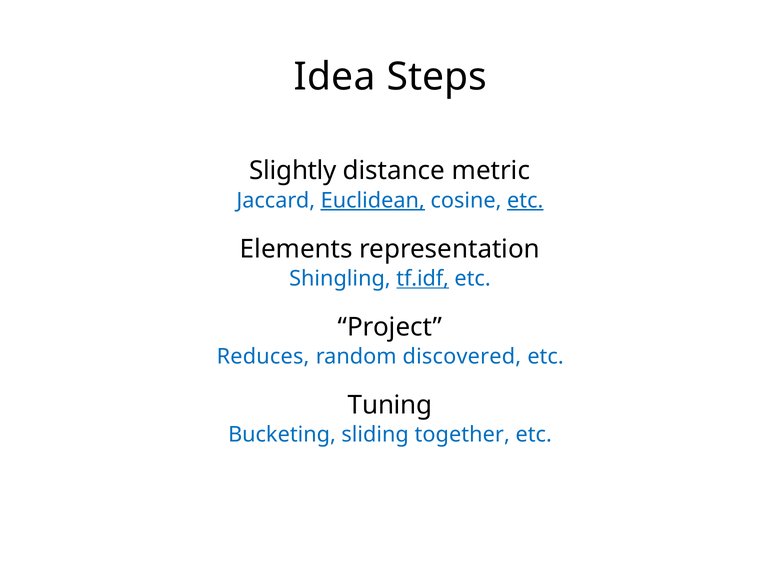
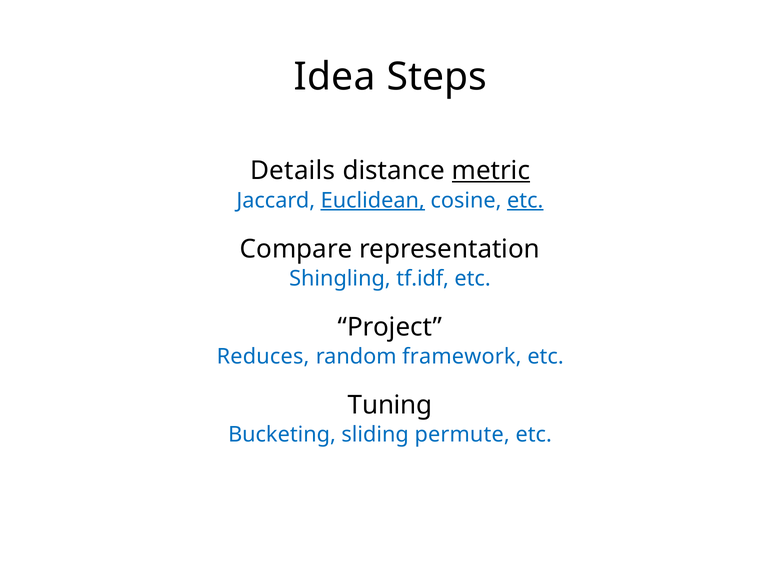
Slightly: Slightly -> Details (293, 171)
metric underline: none -> present (491, 171)
Elements: Elements -> Compare (296, 249)
tf.idf underline: present -> none (423, 279)
discovered: discovered -> framework (462, 357)
together: together -> permute (462, 435)
